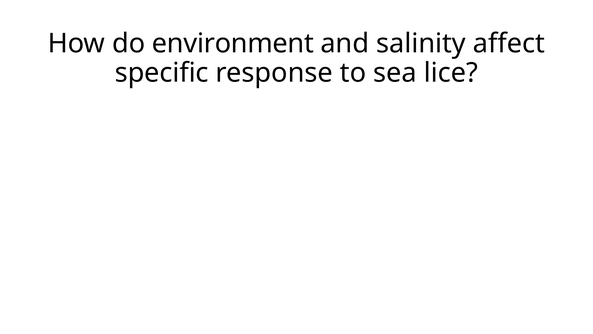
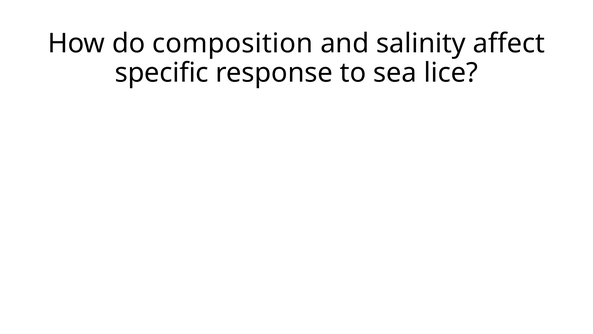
environment: environment -> composition (233, 43)
